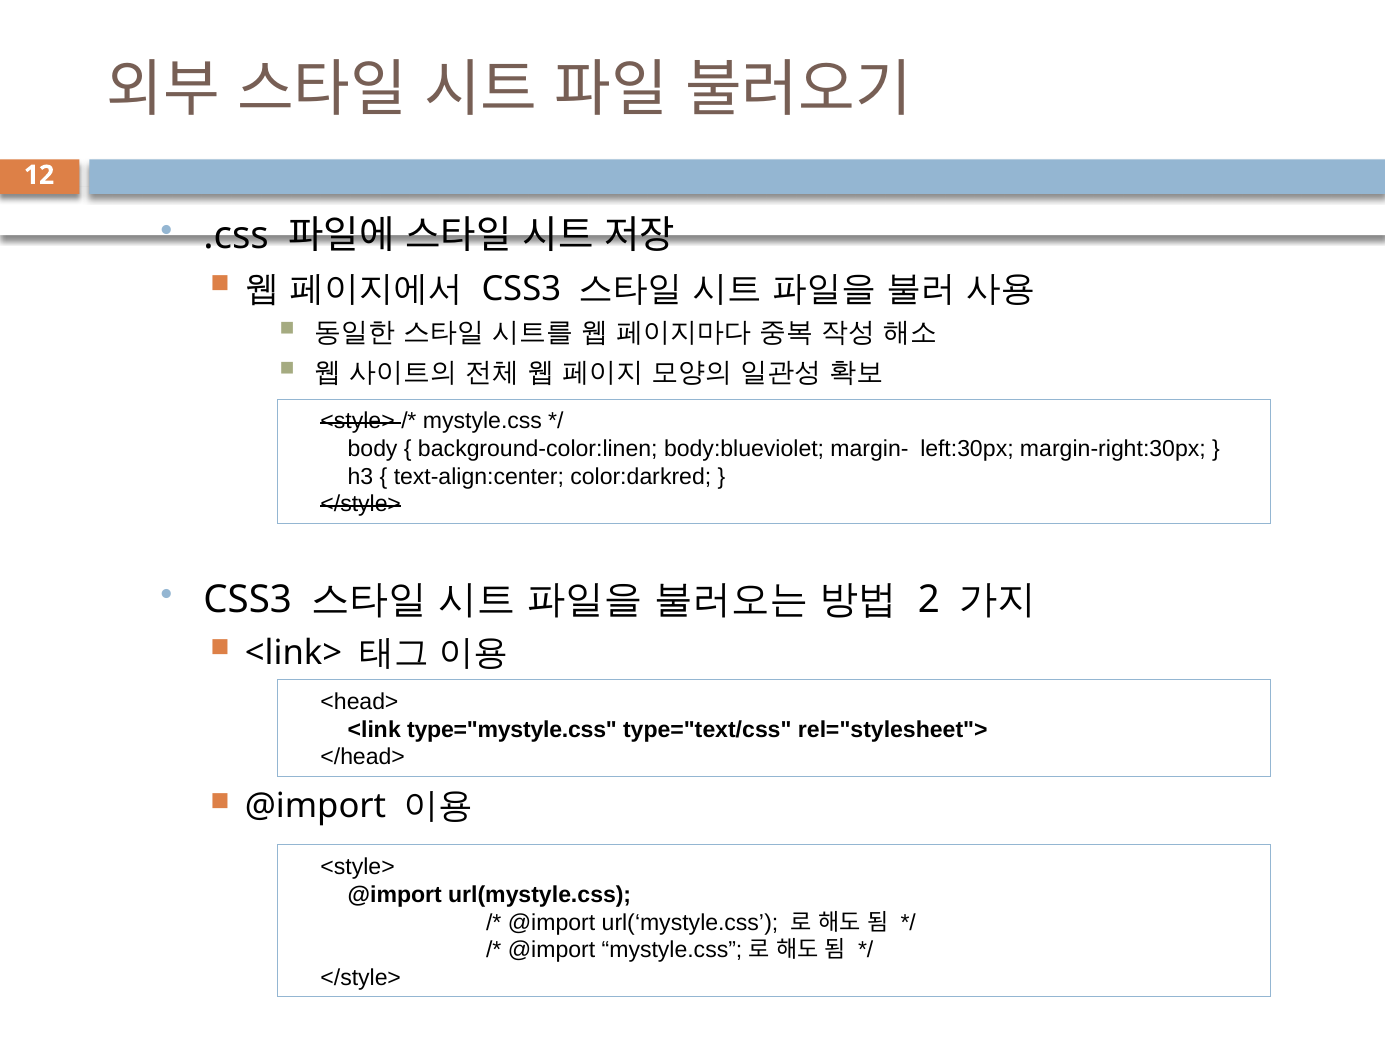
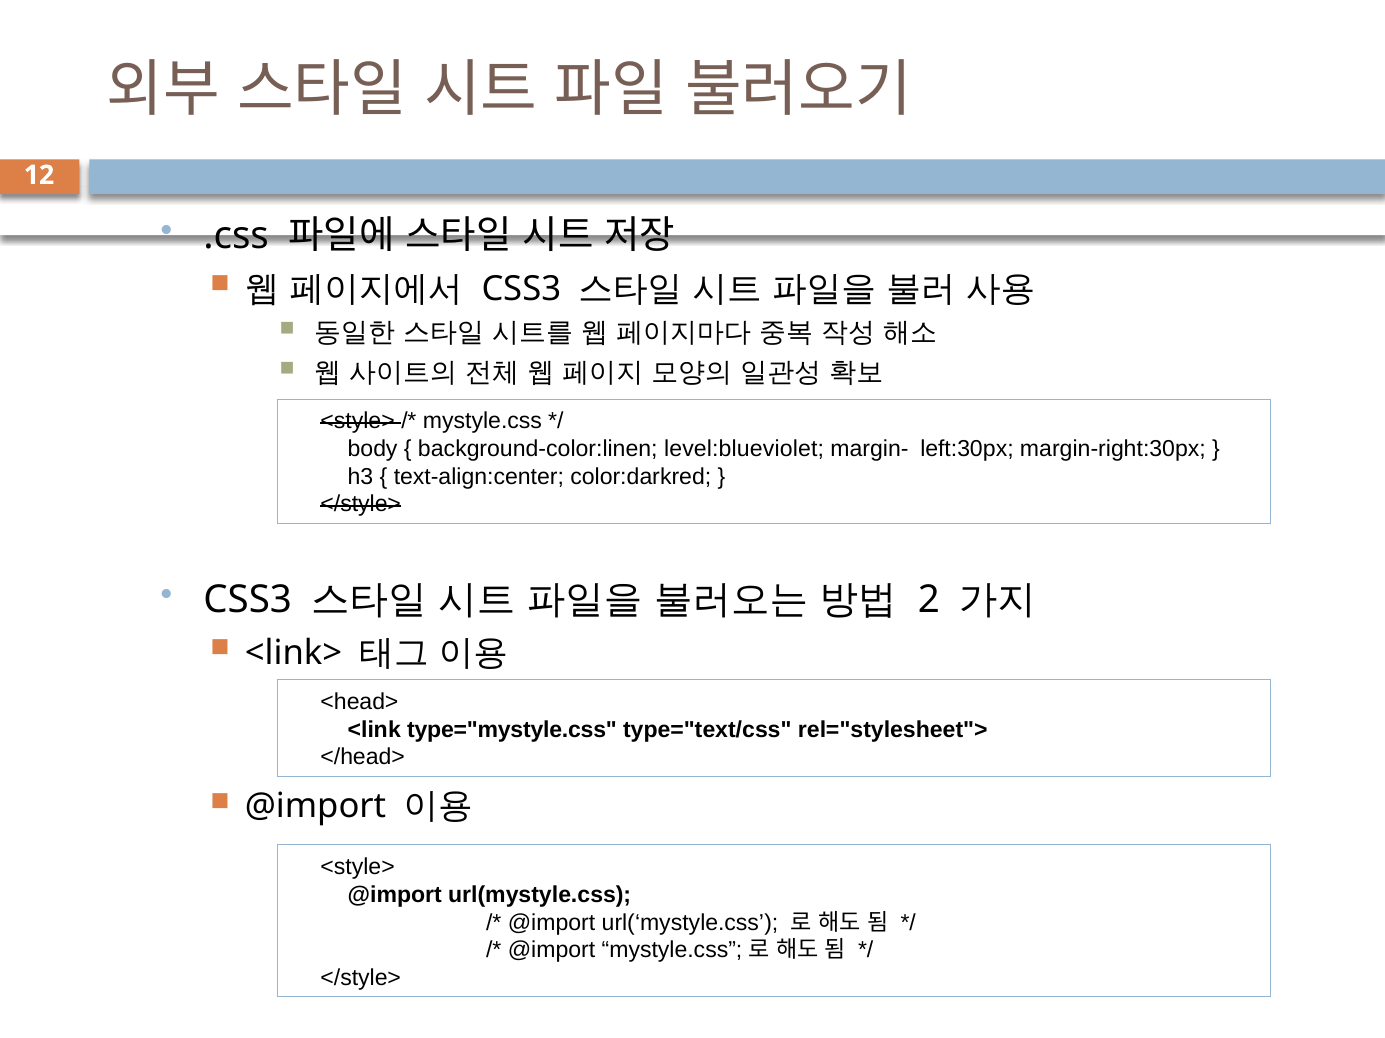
body:blueviolet: body:blueviolet -> level:blueviolet (744, 449)
